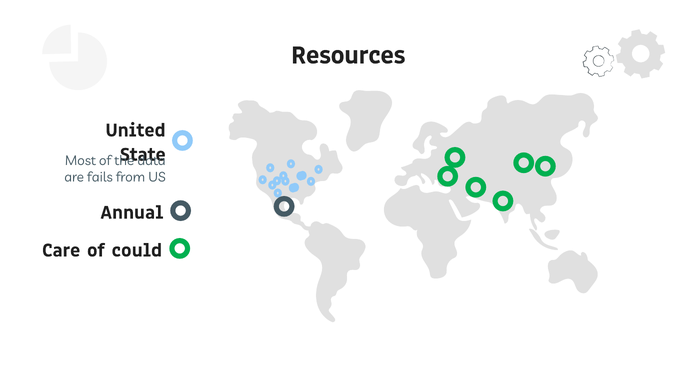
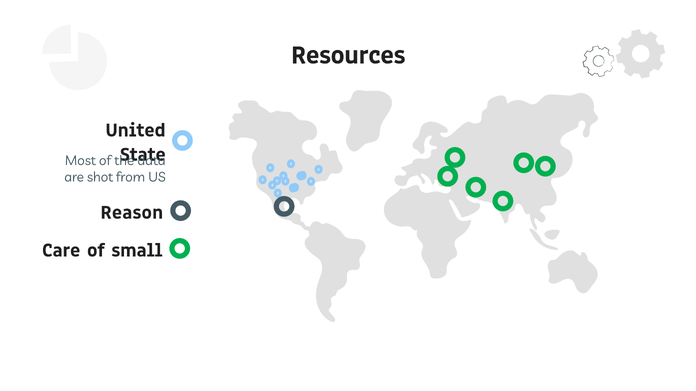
fails: fails -> shot (100, 177)
Annual: Annual -> Reason (132, 212)
could: could -> small (137, 250)
